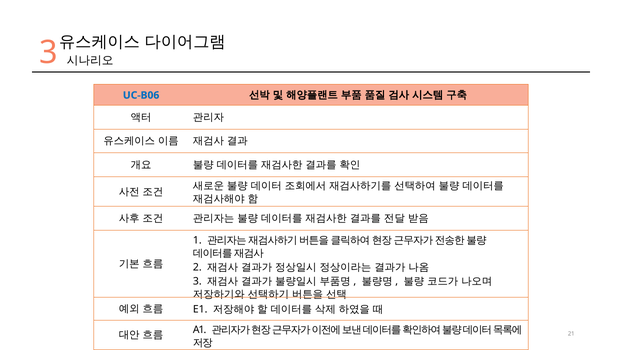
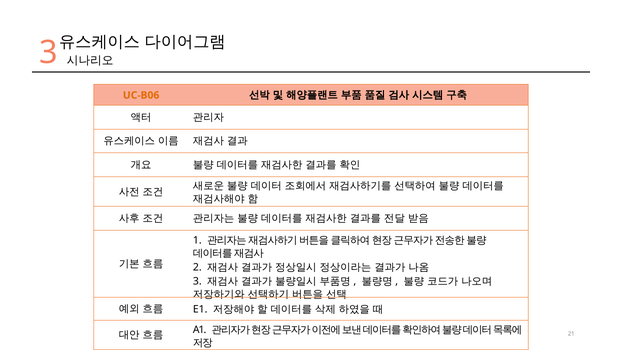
UC-B06 colour: blue -> orange (141, 95)
